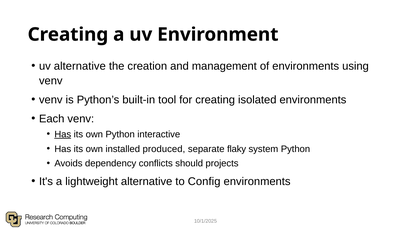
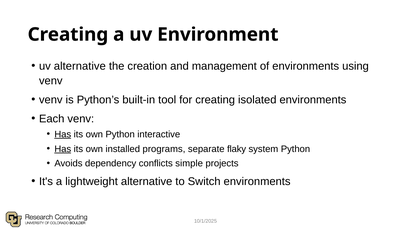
Has underline: none -> present (63, 149)
produced: produced -> programs (164, 149)
should: should -> simple (189, 164)
Config: Config -> Switch (204, 182)
